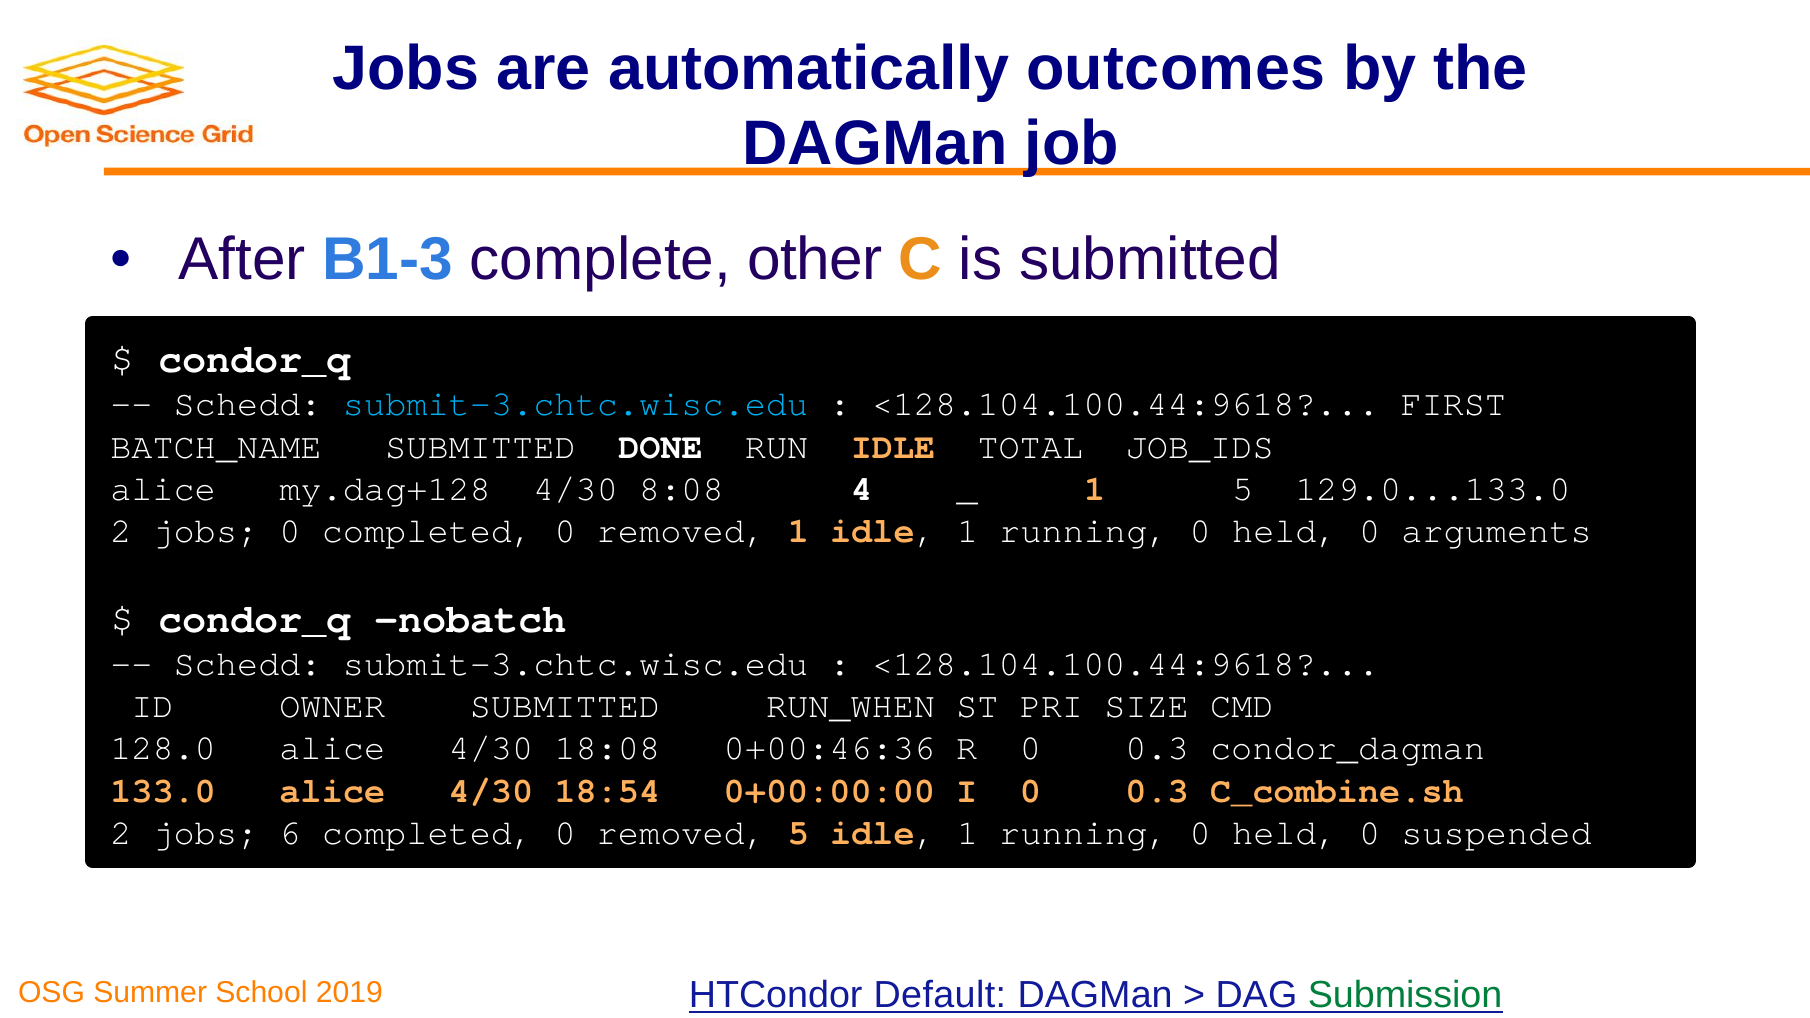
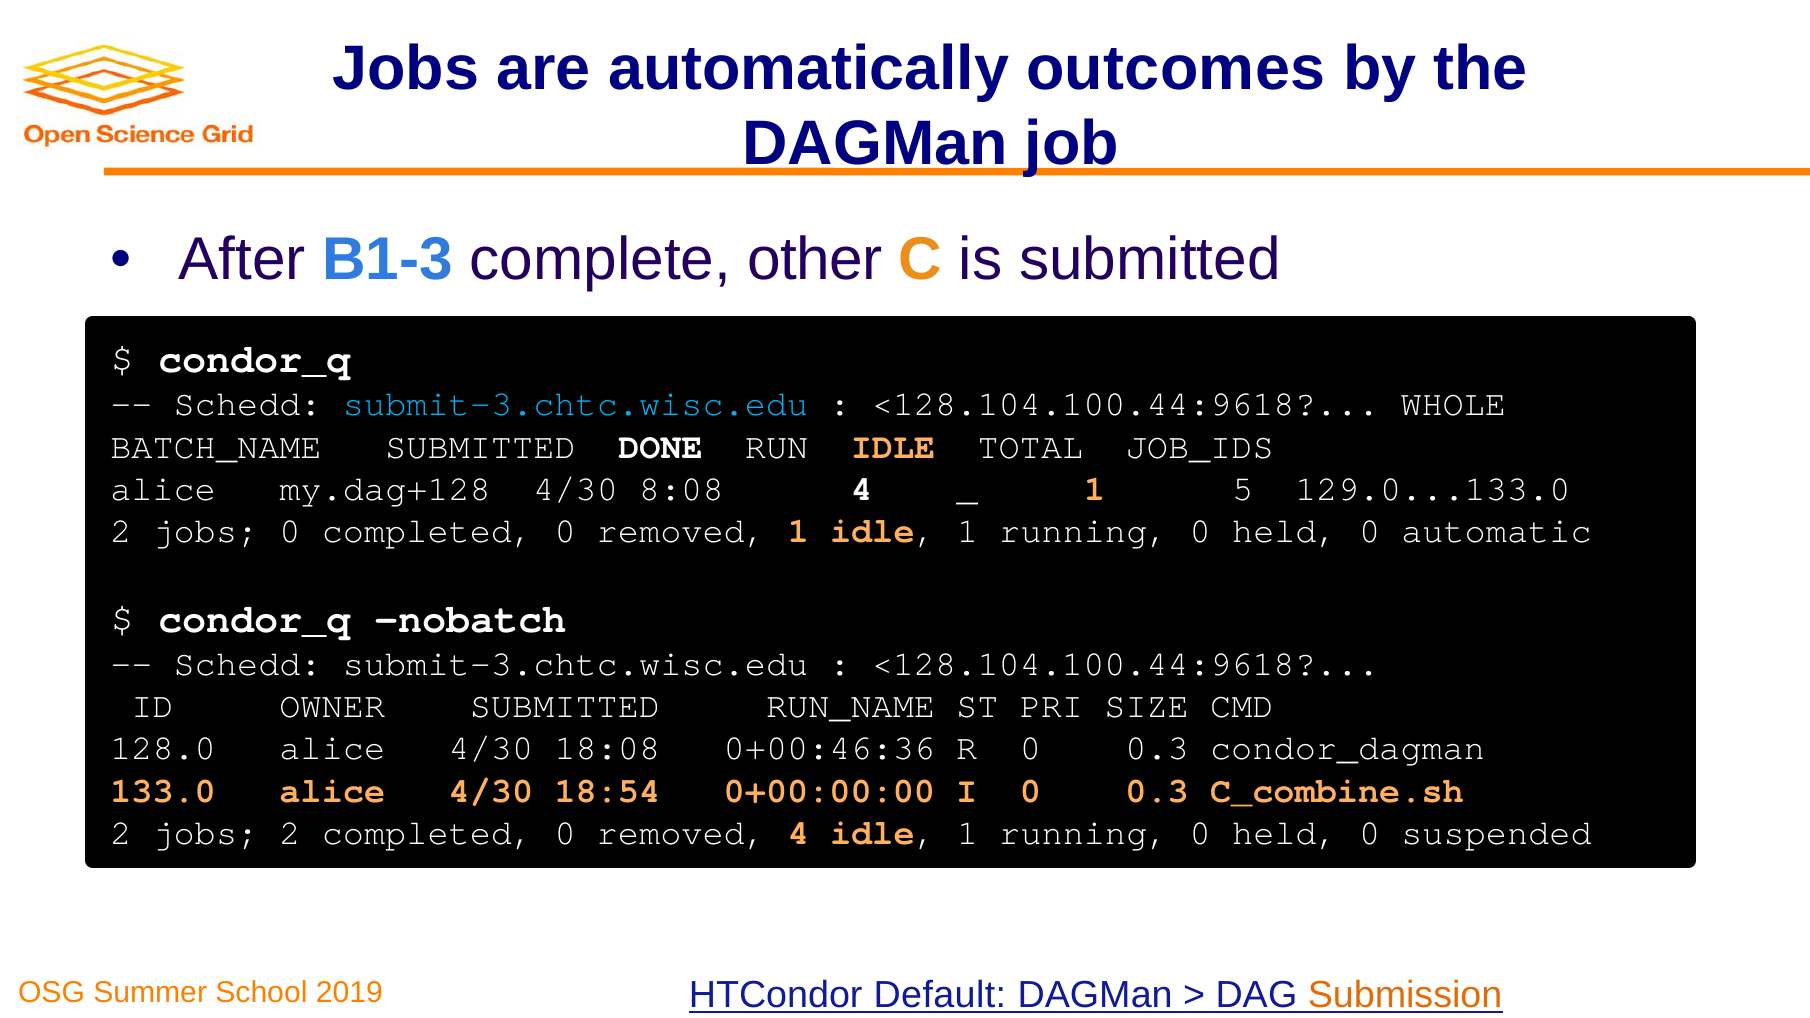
FIRST: FIRST -> WHOLE (1453, 404)
arguments: arguments -> automatic (1496, 531)
RUN_WHEN: RUN_WHEN -> RUN_NAME (851, 706)
jobs 6: 6 -> 2 (290, 833)
removed 5: 5 -> 4 (798, 833)
Submission colour: green -> orange (1405, 995)
